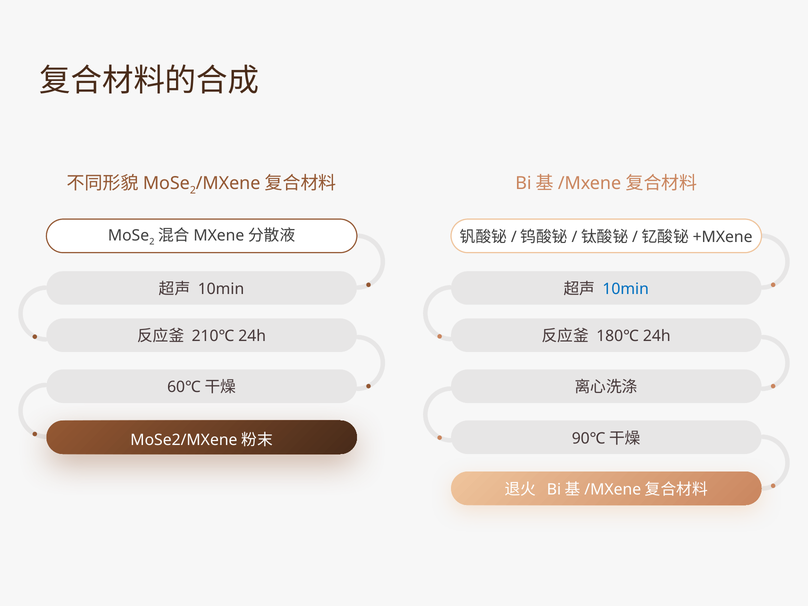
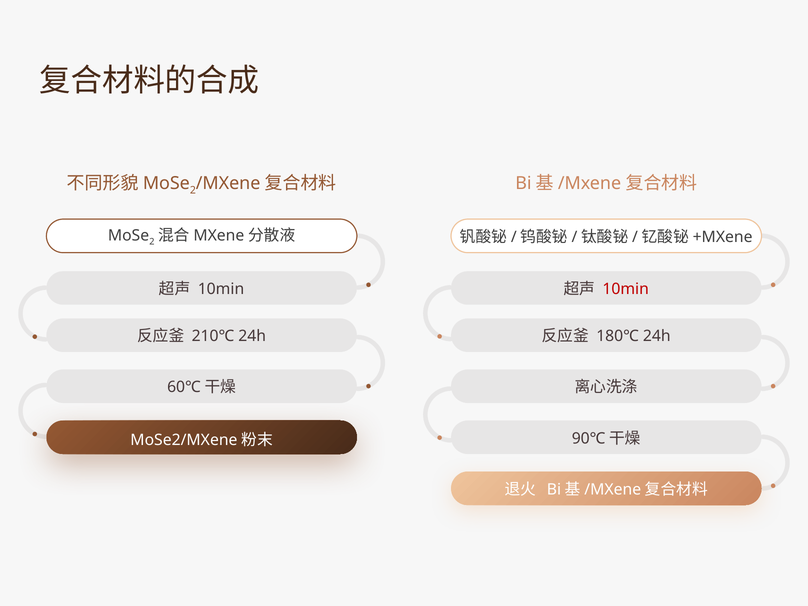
10min colour: blue -> red (626, 289)
